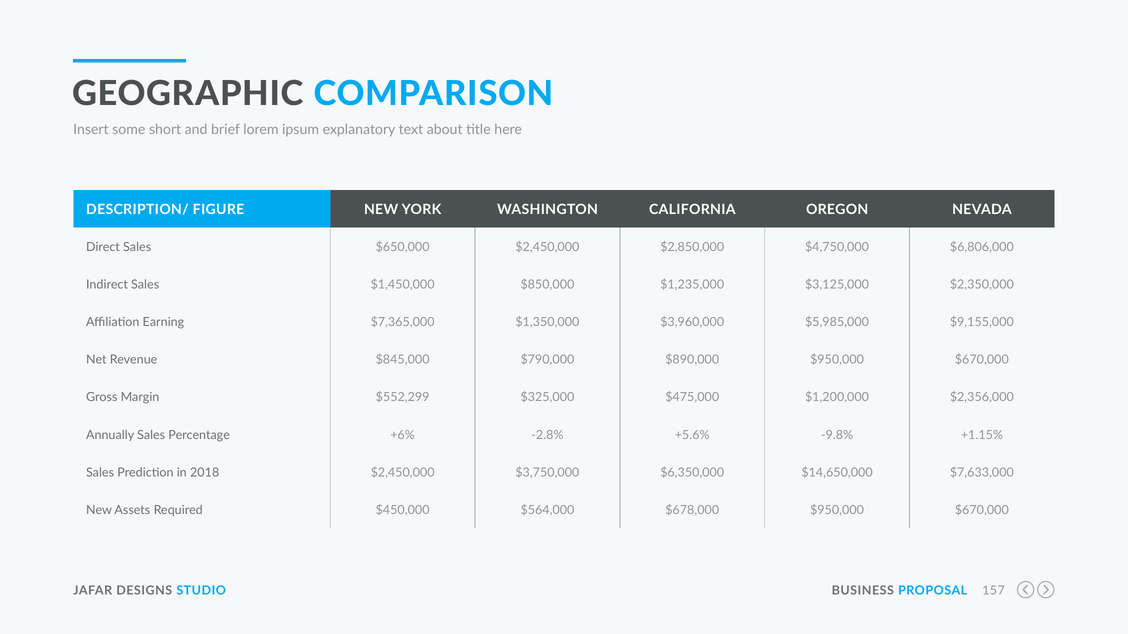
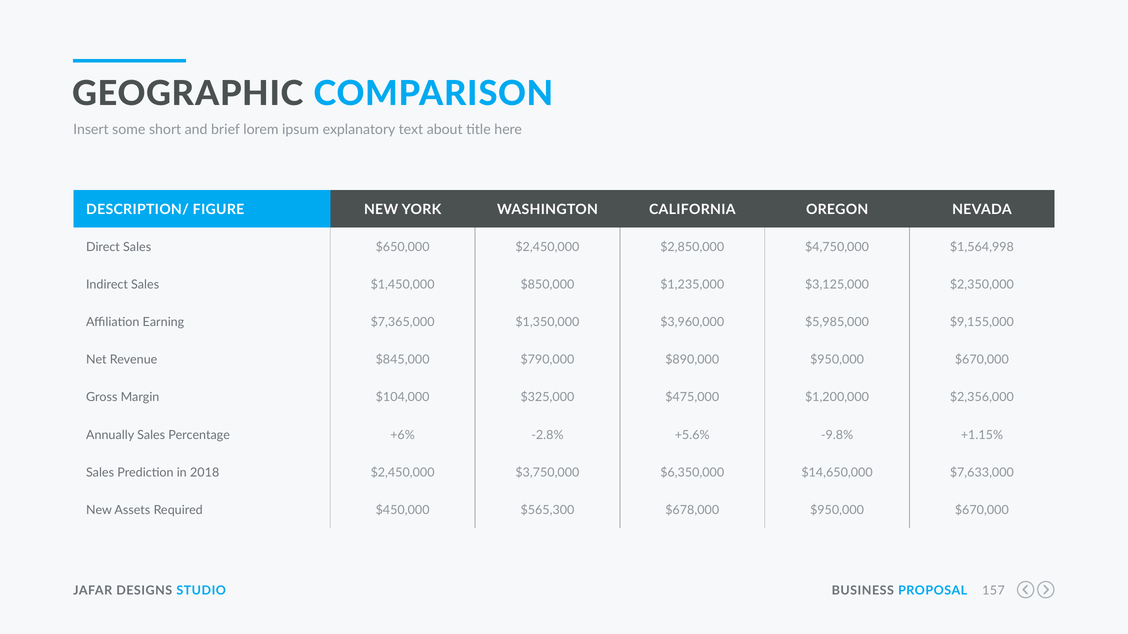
$6,806,000: $6,806,000 -> $1,564,998 (982, 247)
$552,299: $552,299 -> $104,000 (403, 398)
$564,000: $564,000 -> $565,300 (547, 510)
